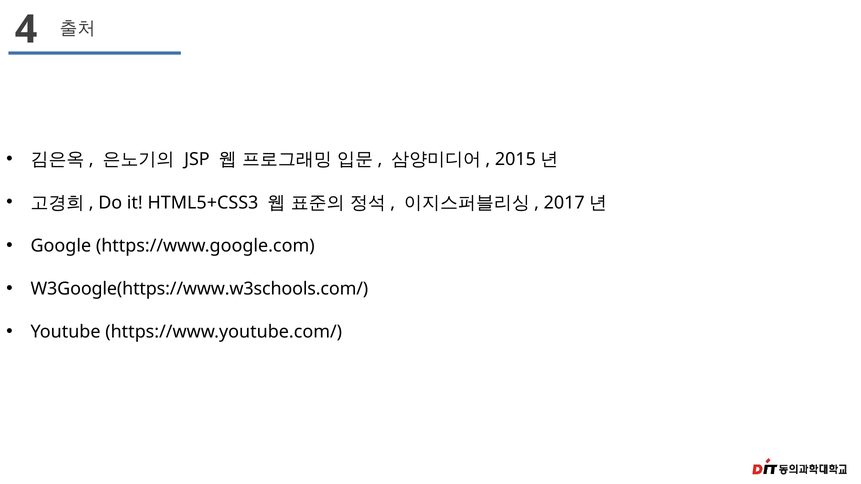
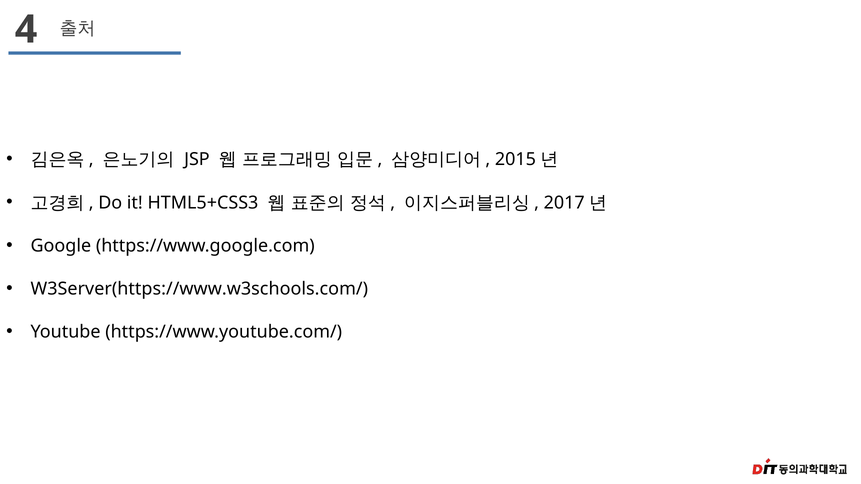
W3Google(https://www.w3schools.com/: W3Google(https://www.w3schools.com/ -> W3Server(https://www.w3schools.com/ (199, 289)
